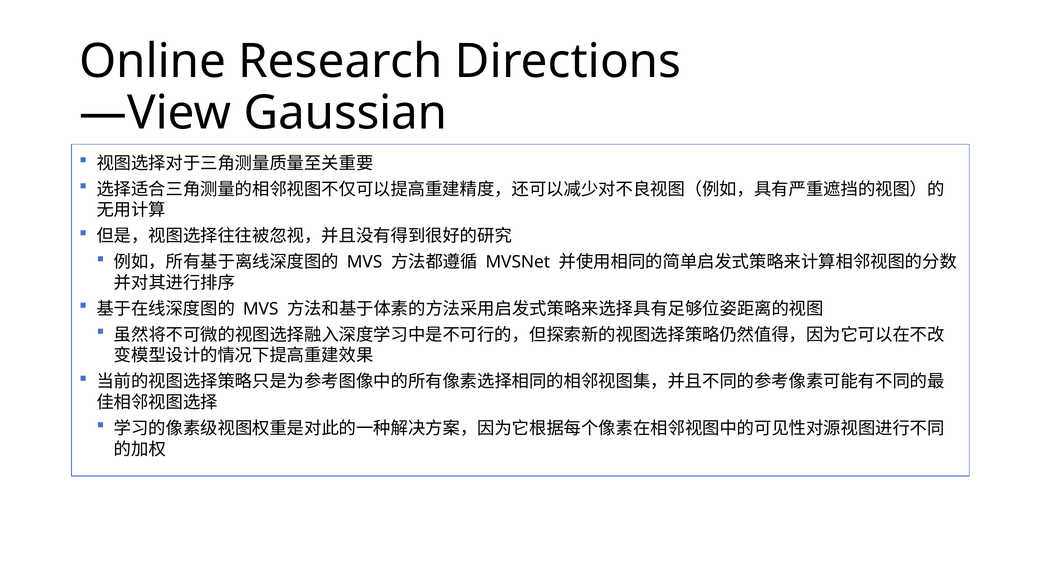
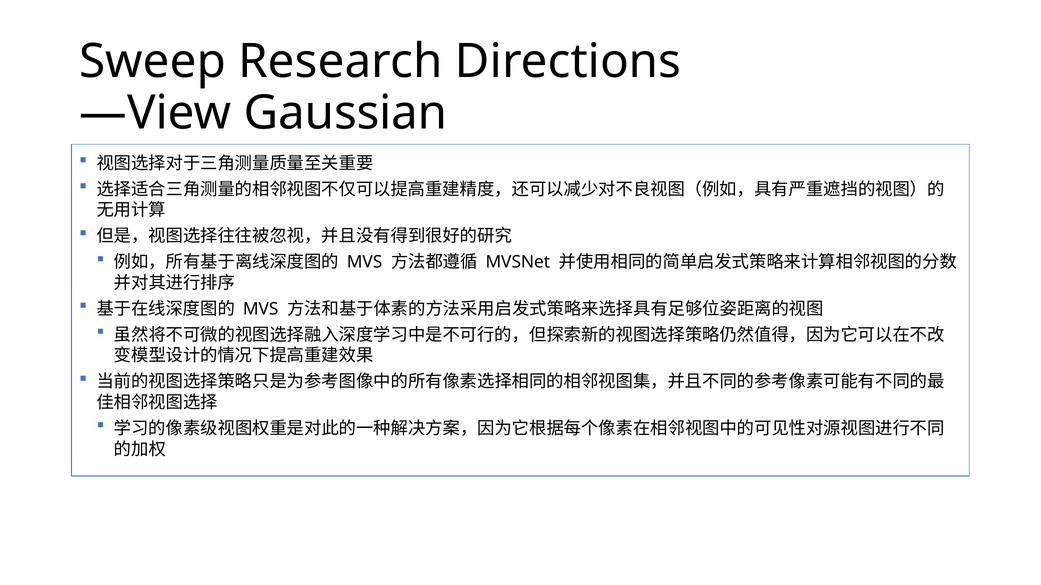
Online: Online -> Sweep (153, 62)
